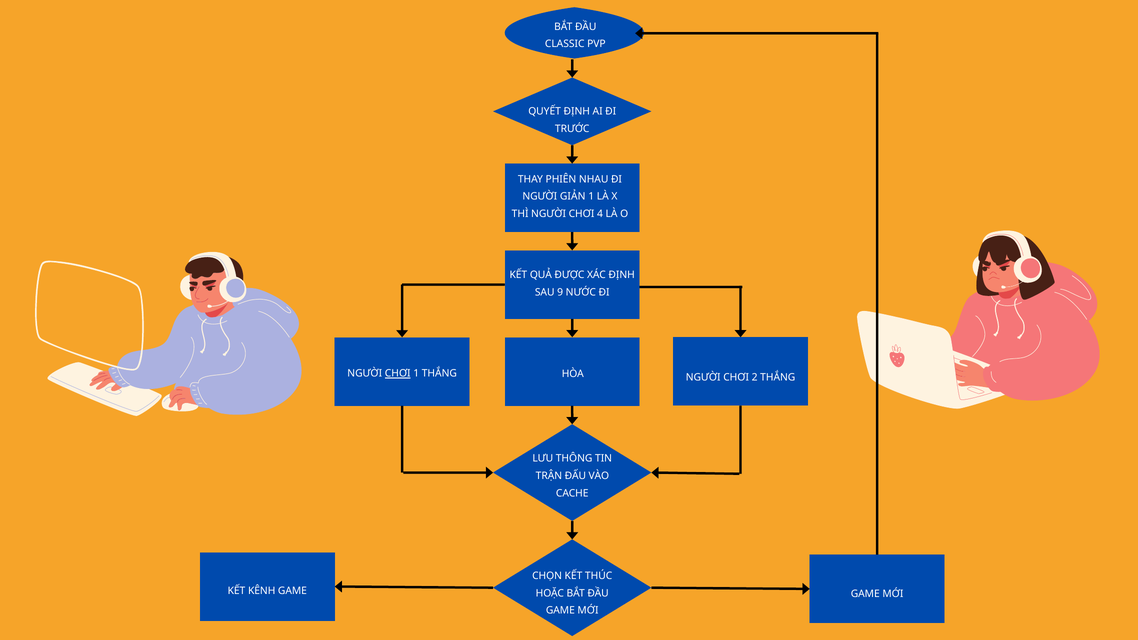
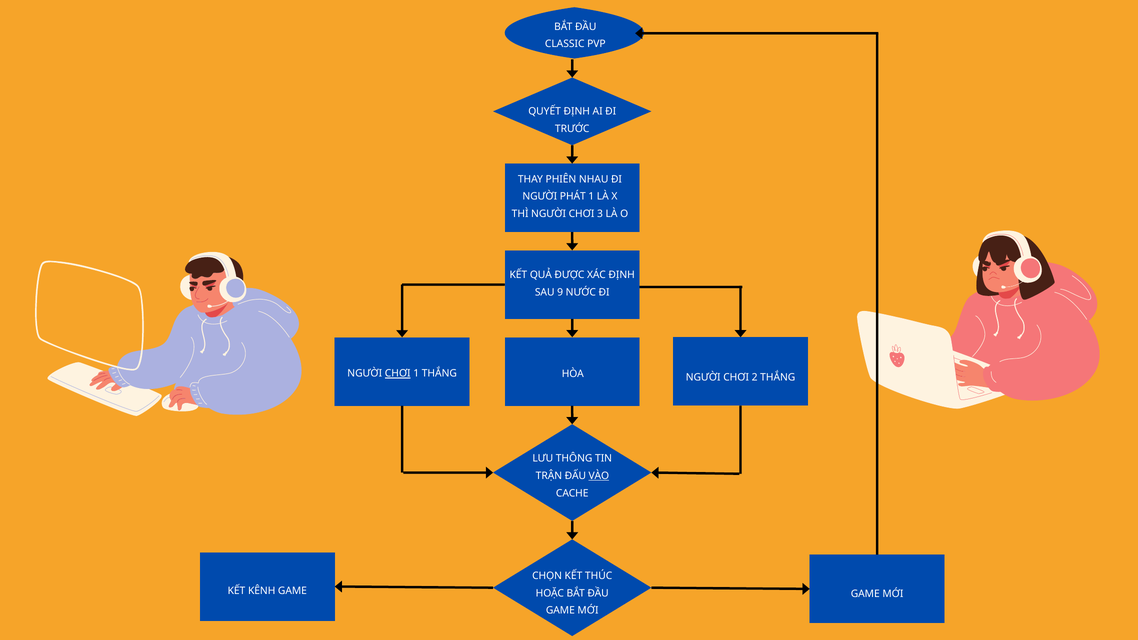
GIẢN: GIẢN -> PHÁT (573, 197)
4: 4 -> 3 (600, 214)
VÀO underline: none -> present (599, 476)
